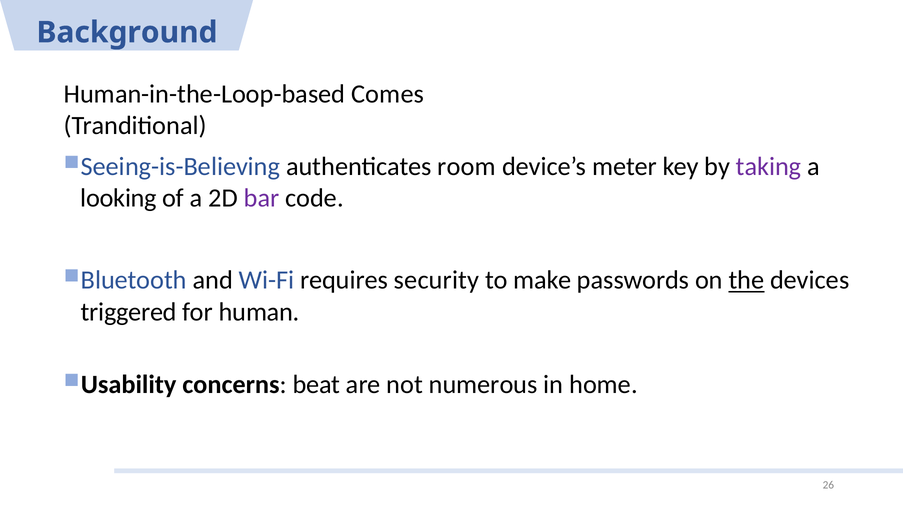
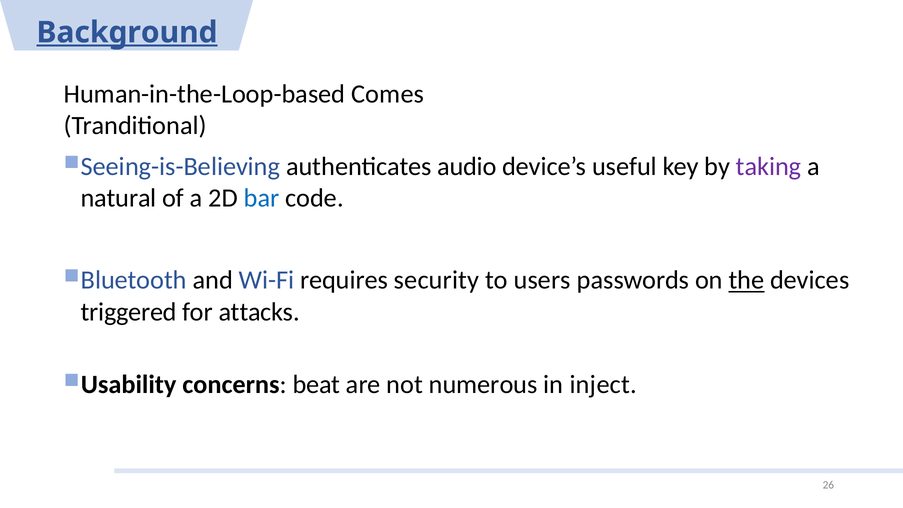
Background underline: none -> present (127, 32)
room: room -> audio (467, 167)
meter: meter -> useful (625, 167)
looking: looking -> natural (119, 198)
bar colour: purple -> blue (262, 198)
make: make -> users (542, 280)
human: human -> attacks (259, 312)
home: home -> inject (603, 385)
